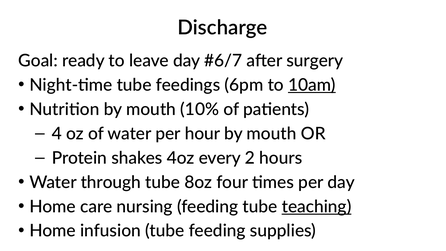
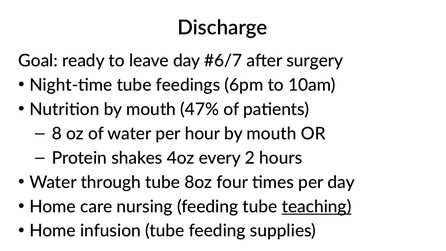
10am underline: present -> none (312, 85)
10%: 10% -> 47% (200, 109)
4: 4 -> 8 (57, 134)
